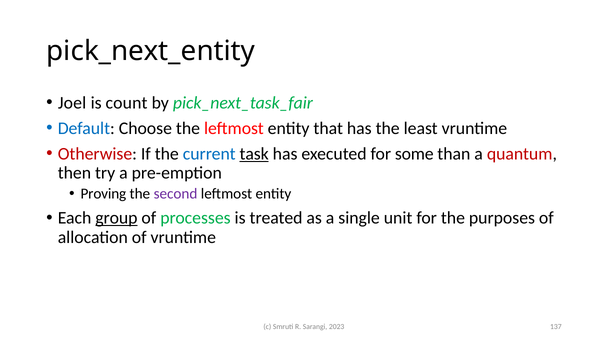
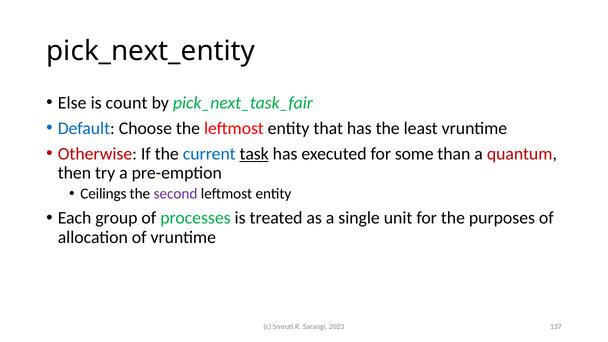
Joel: Joel -> Else (72, 103)
Proving: Proving -> Ceilings (103, 194)
group underline: present -> none (116, 218)
